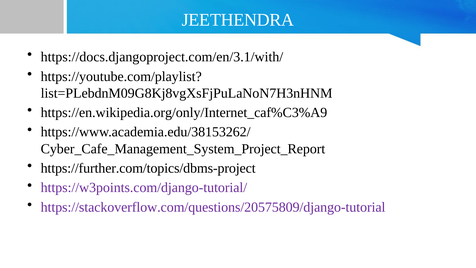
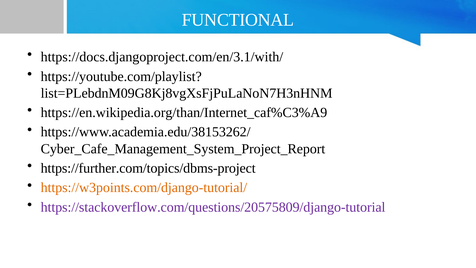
JEETHENDRA: JEETHENDRA -> FUNCTIONAL (238, 20)
https://en.wikipedia.org/only/Internet_caf%C3%A9: https://en.wikipedia.org/only/Internet_caf%C3%A9 -> https://en.wikipedia.org/than/Internet_caf%C3%A9 (184, 112)
https://w3points.com/django-tutorial/ colour: purple -> orange (144, 188)
